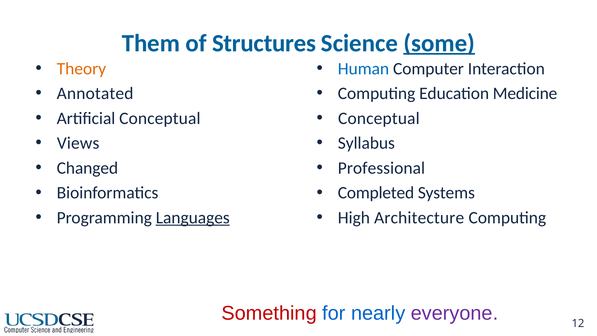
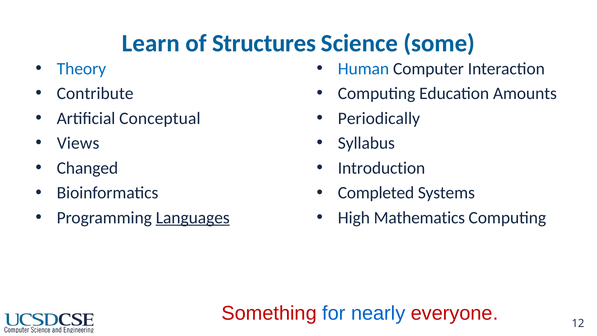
Them: Them -> Learn (151, 43)
some underline: present -> none (439, 43)
Theory colour: orange -> blue (81, 69)
Annotated: Annotated -> Contribute (95, 93)
Medicine: Medicine -> Amounts (525, 93)
Conceptual: Conceptual -> Periodically (379, 118)
Professional: Professional -> Introduction (381, 168)
Architecture: Architecture -> Mathematics (419, 218)
everyone colour: purple -> red (454, 313)
